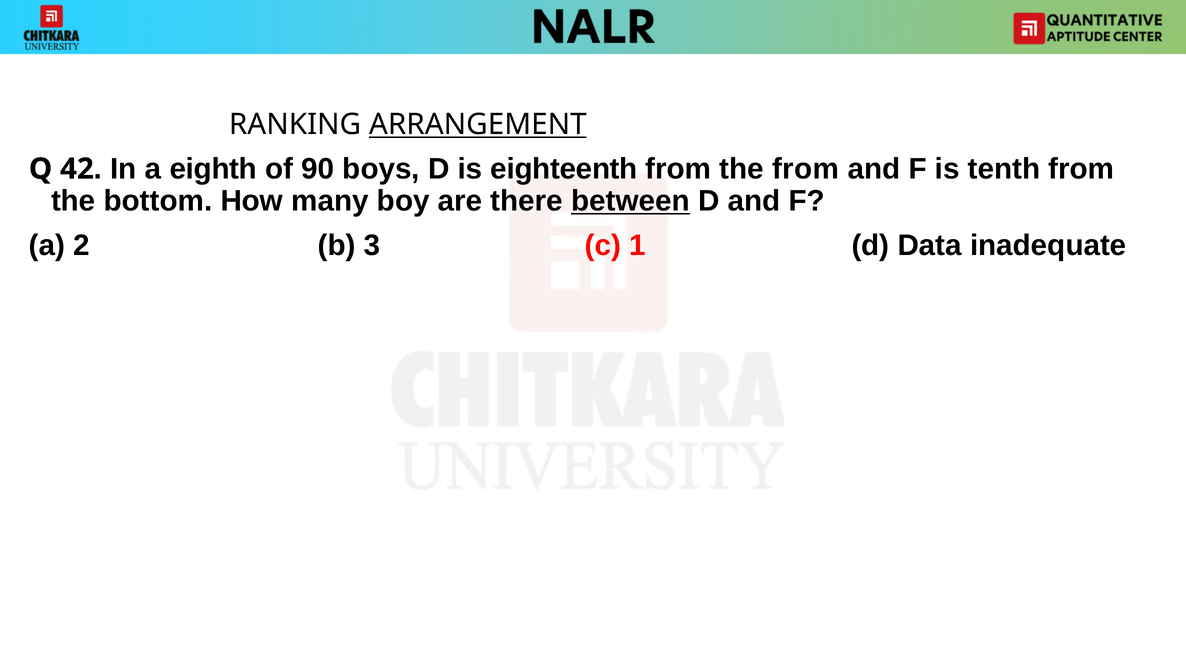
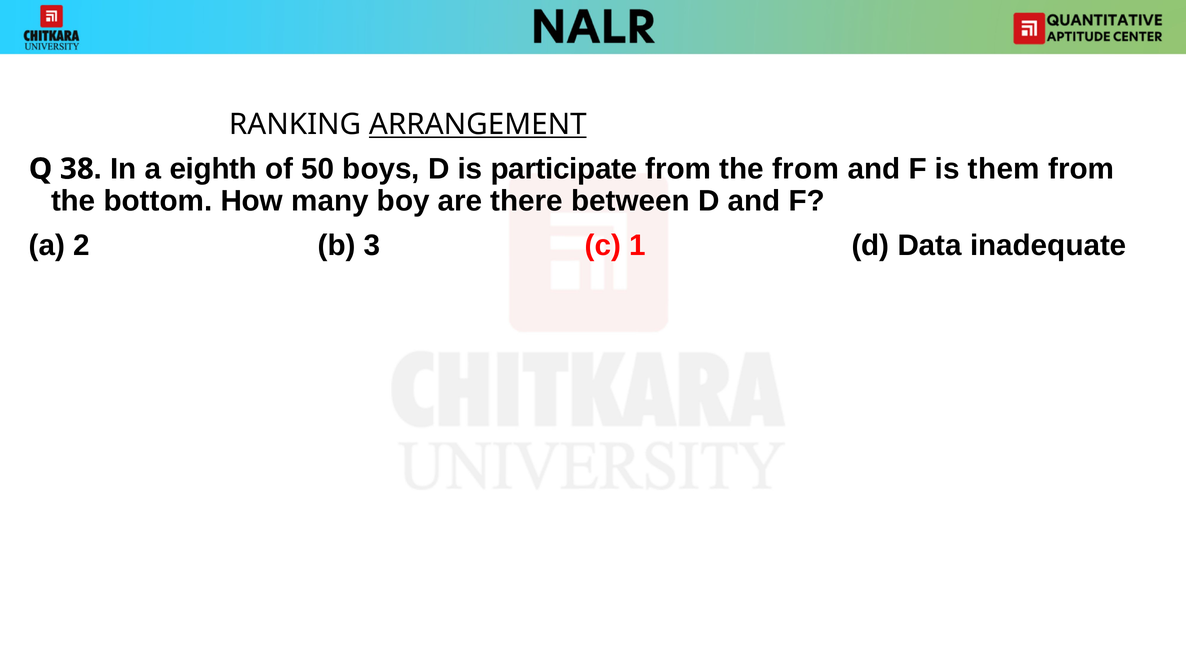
42: 42 -> 38 (77, 169)
90: 90 -> 50 (318, 169)
eighteenth: eighteenth -> participate (564, 169)
tenth: tenth -> them (1004, 169)
between underline: present -> none (630, 201)
